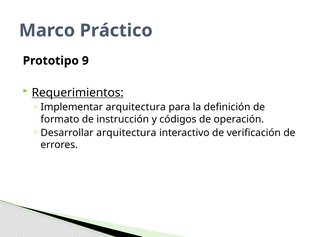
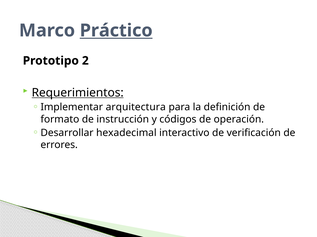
Práctico underline: none -> present (116, 31)
9: 9 -> 2 (85, 61)
Desarrollar arquitectura: arquitectura -> hexadecimal (126, 133)
